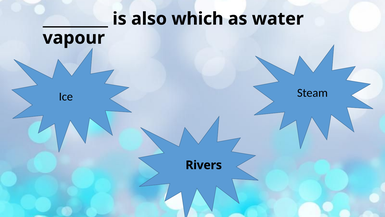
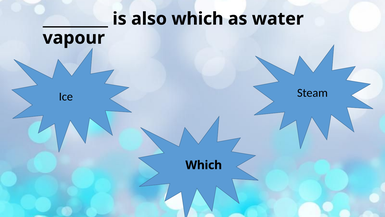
Rivers: Rivers -> Which (204, 165)
